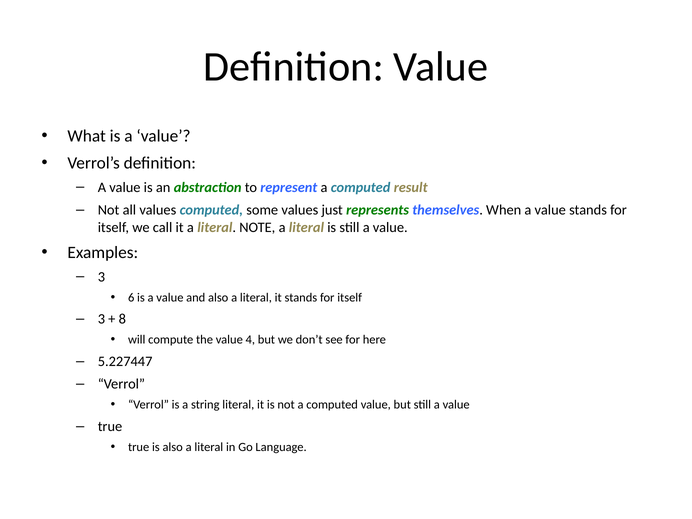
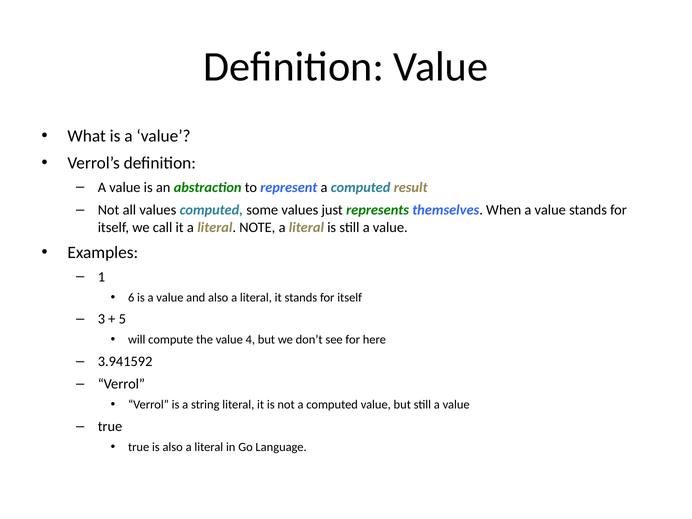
3: 3 -> 1 (101, 277)
8: 8 -> 5 (122, 319)
5.227447: 5.227447 -> 3.941592 (125, 362)
